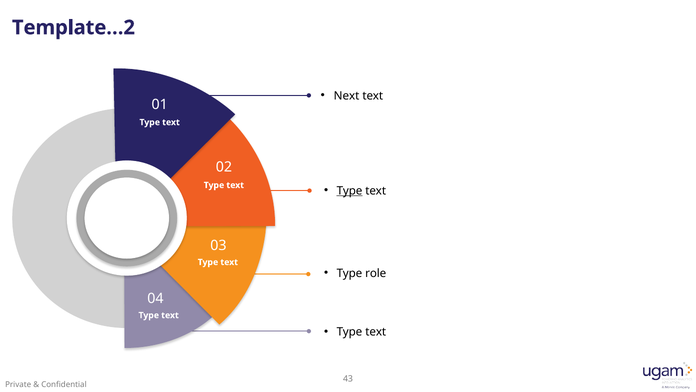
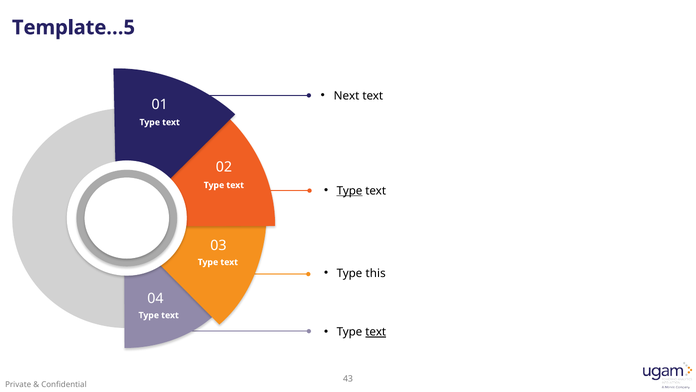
Template…2: Template…2 -> Template…5 (73, 28)
role: role -> this (376, 273)
text underline: none -> present (376, 332)
